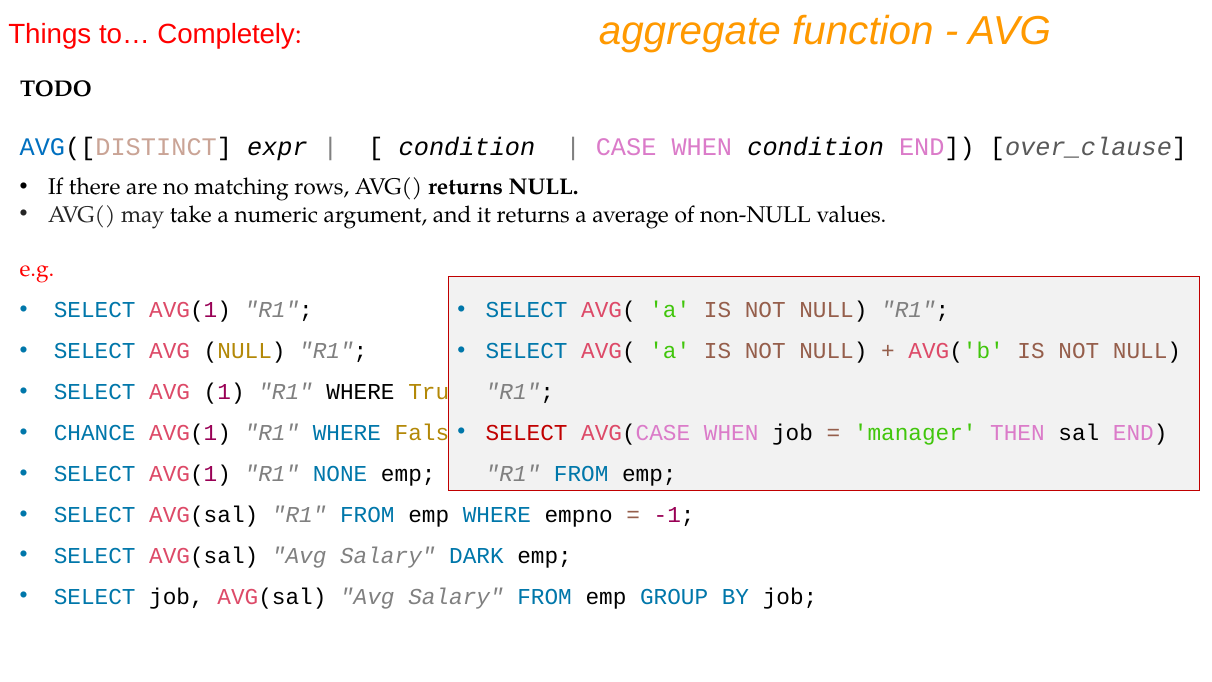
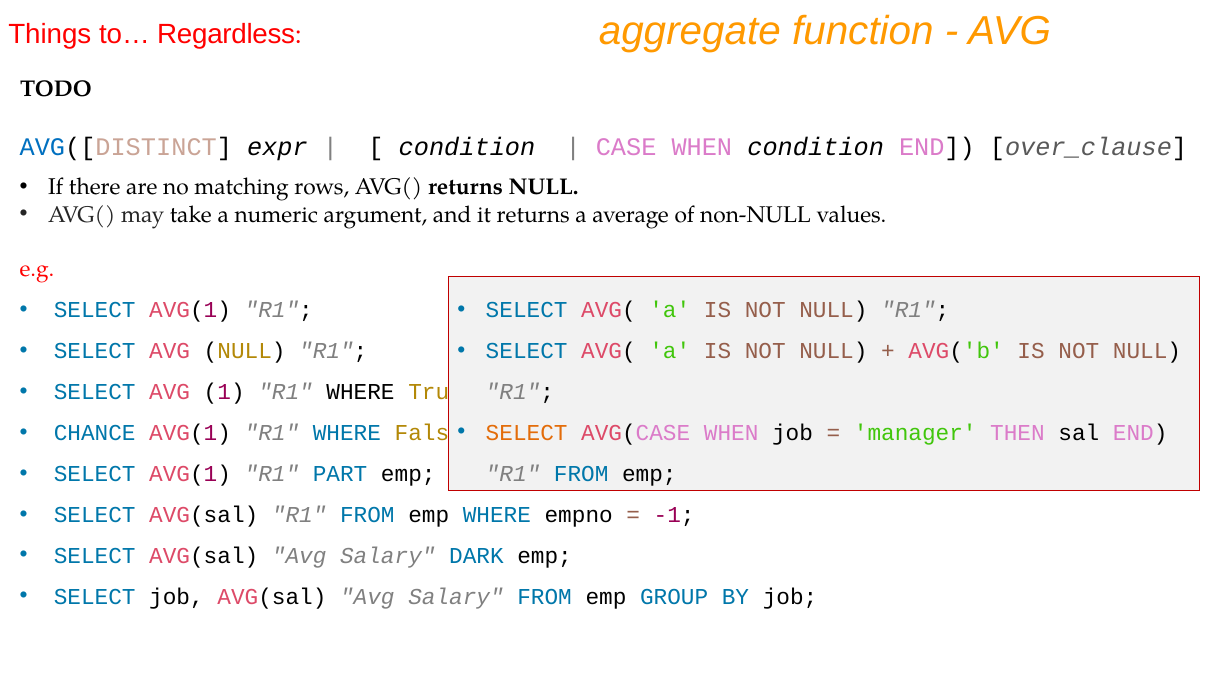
Completely: Completely -> Regardless (226, 35)
SELECT colour: red -> orange (527, 433)
NONE: NONE -> PART (340, 474)
